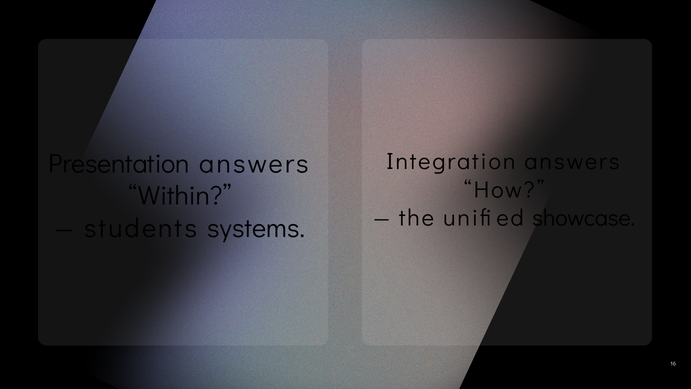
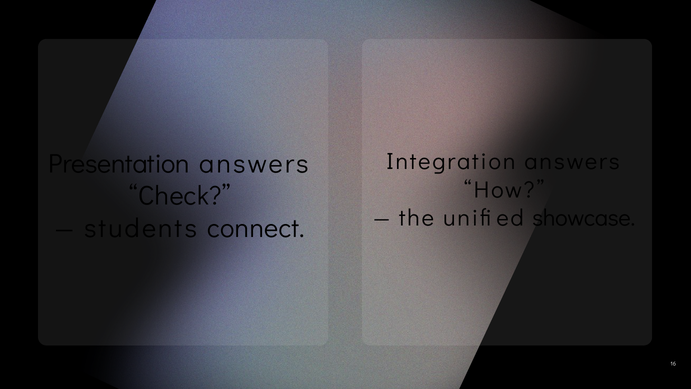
Within: Within -> Check (180, 196)
systems: systems -> connect (256, 228)
